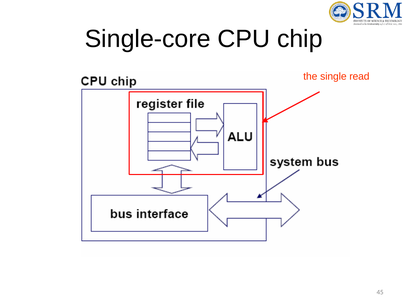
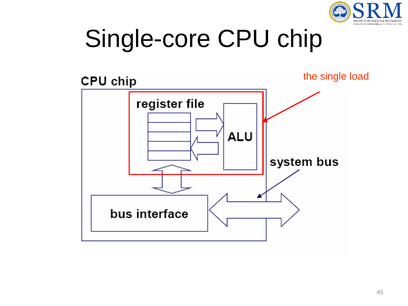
read: read -> load (359, 77)
